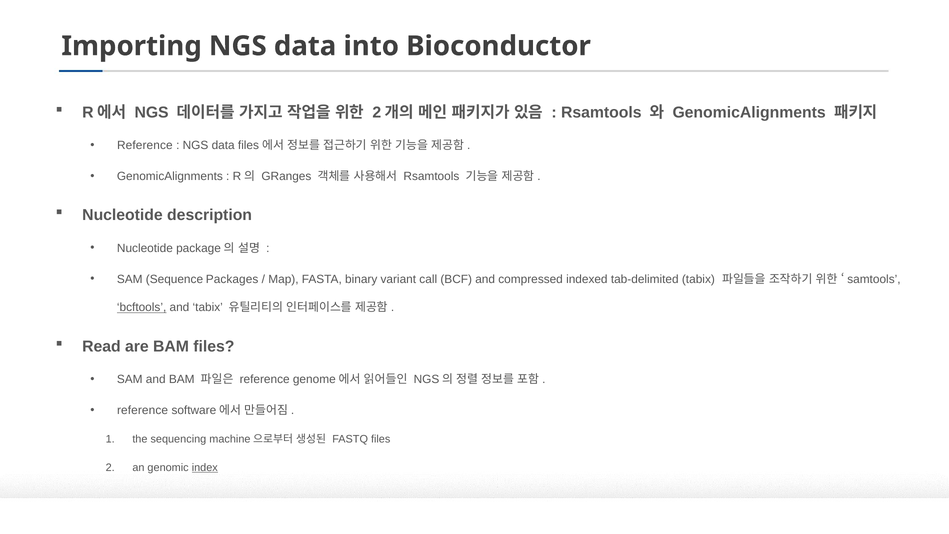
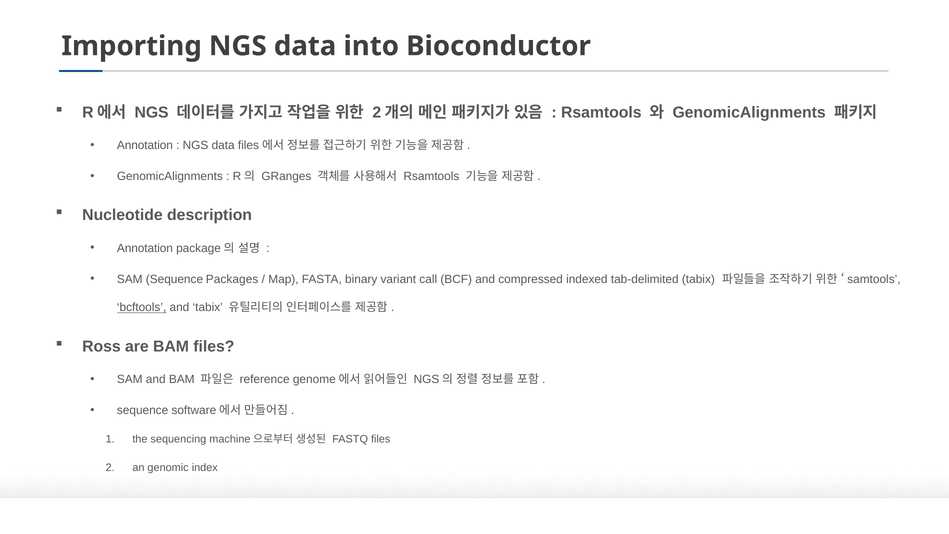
Reference: Reference -> Annotation (145, 145)
Nucleotide: Nucleotide -> Annotation (145, 248)
Read: Read -> Ross (101, 346)
reference: reference -> sequence (143, 410)
index underline: present -> none (205, 467)
